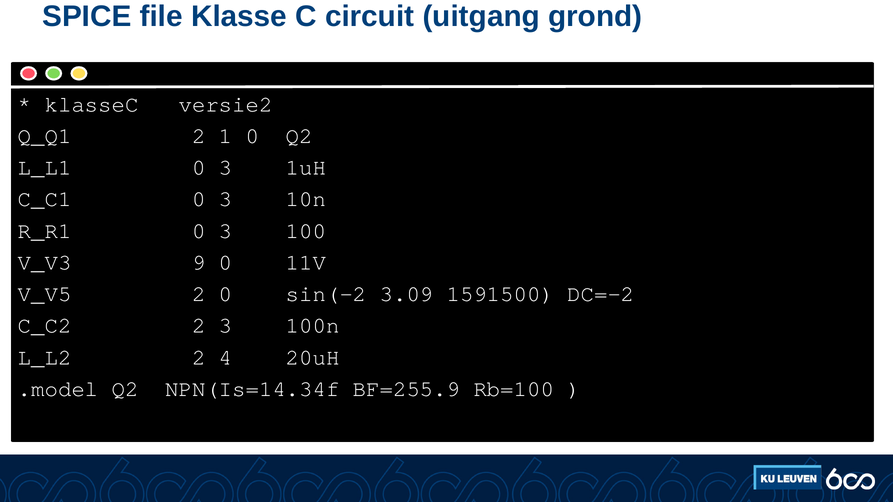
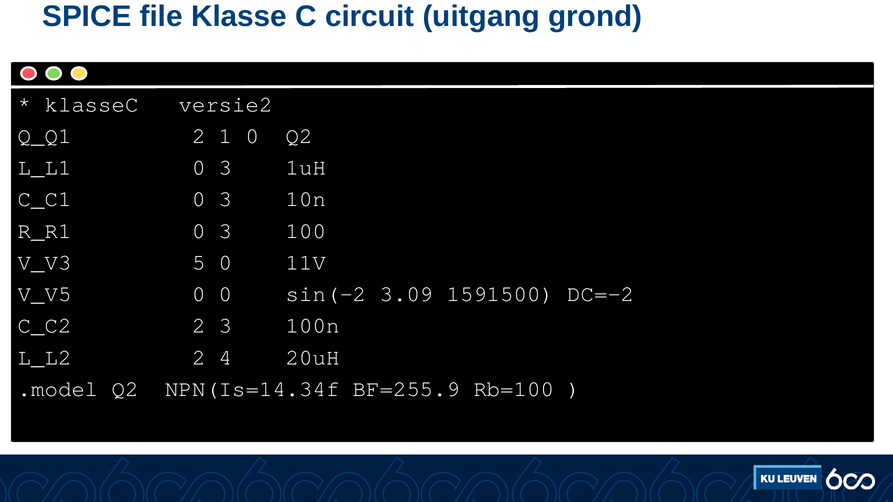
9: 9 -> 5 (199, 263)
V_V5 2: 2 -> 0 (199, 294)
